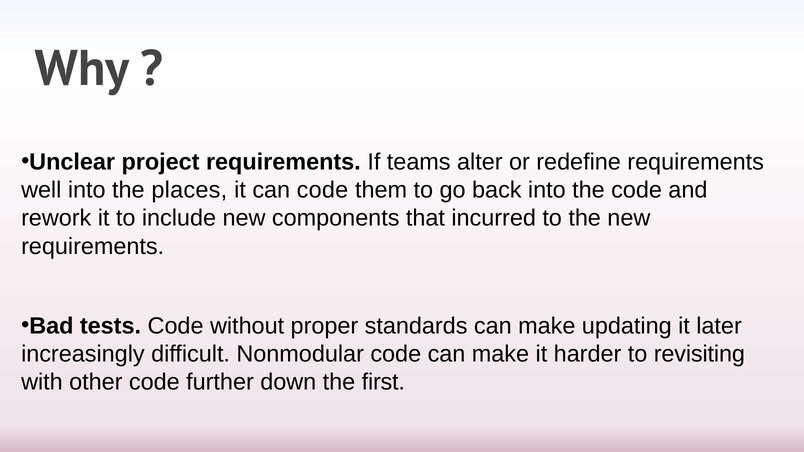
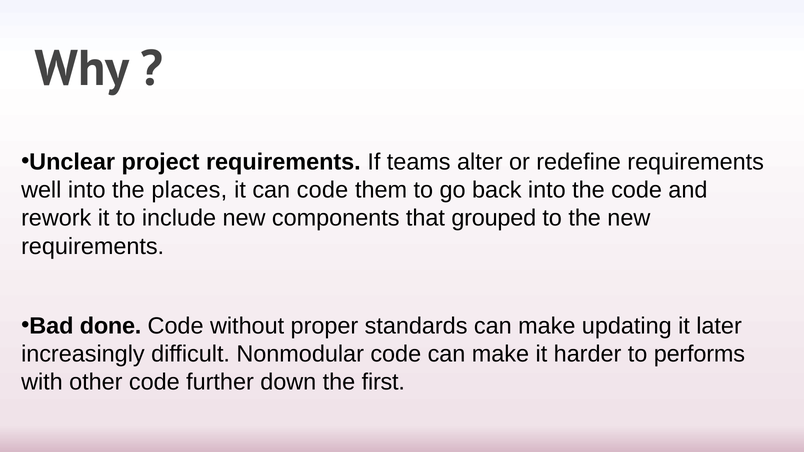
incurred: incurred -> grouped (494, 218)
tests: tests -> done (111, 326)
revisiting: revisiting -> performs (699, 354)
